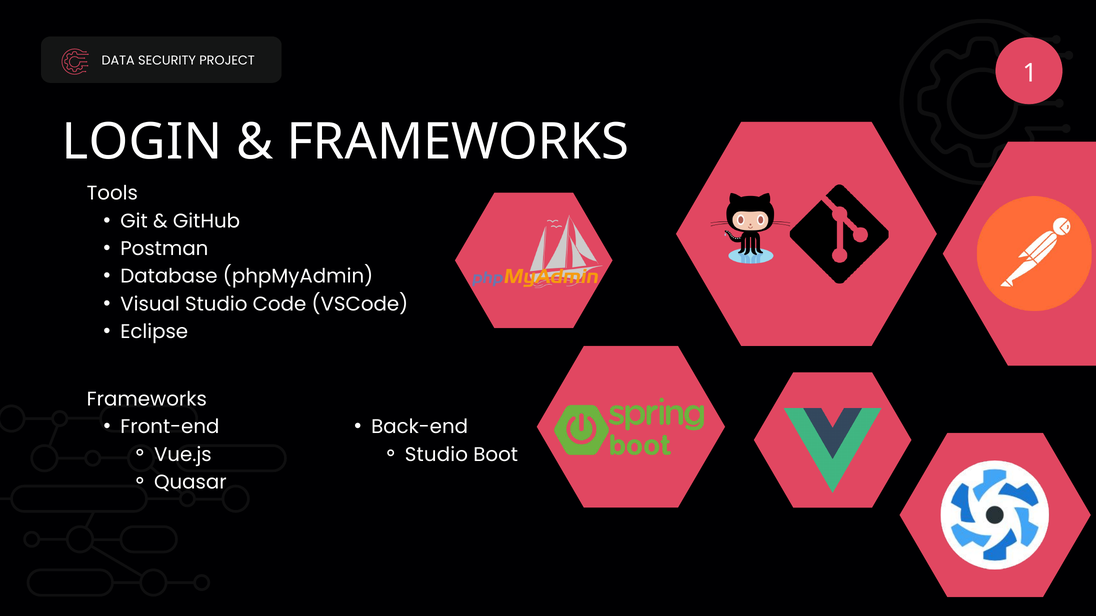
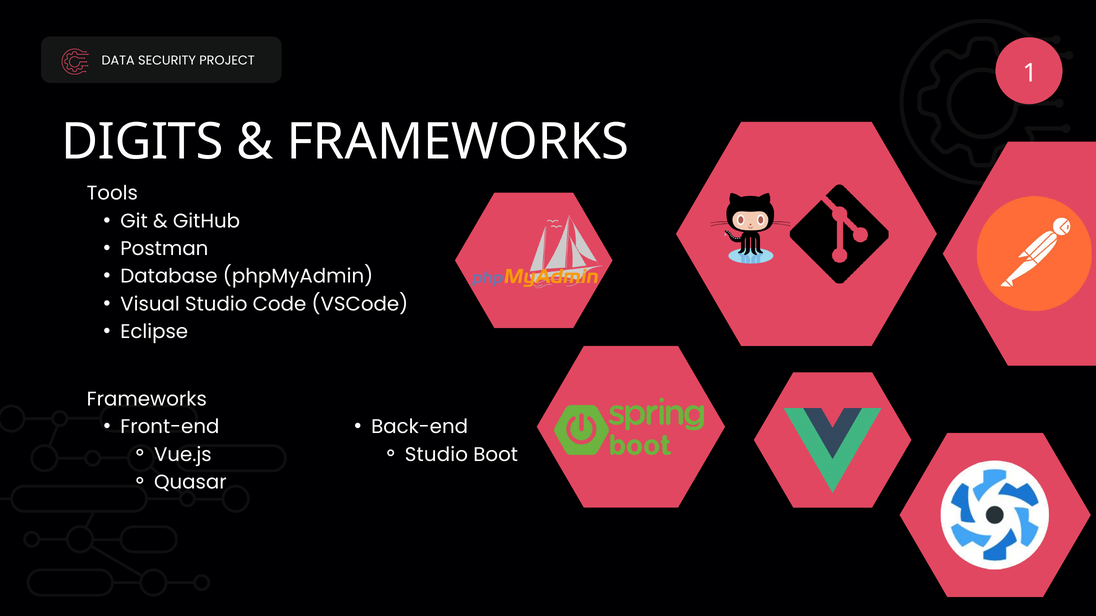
LOGIN: LOGIN -> DIGITS (143, 142)
